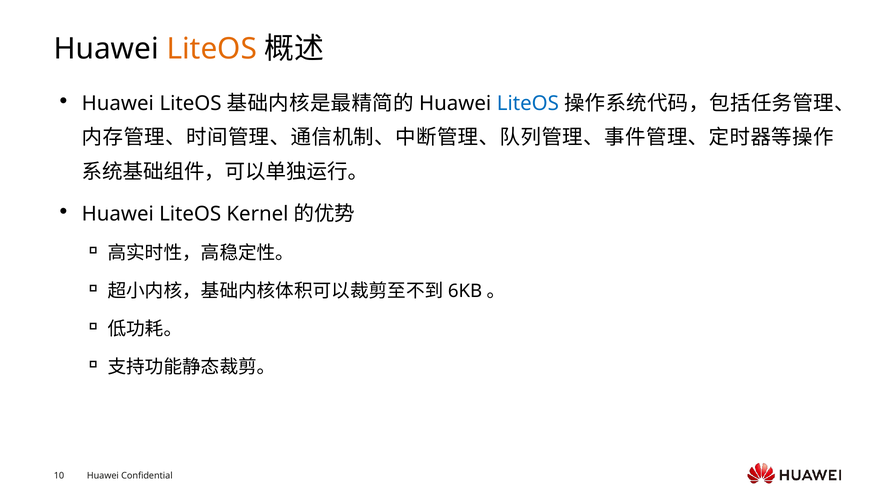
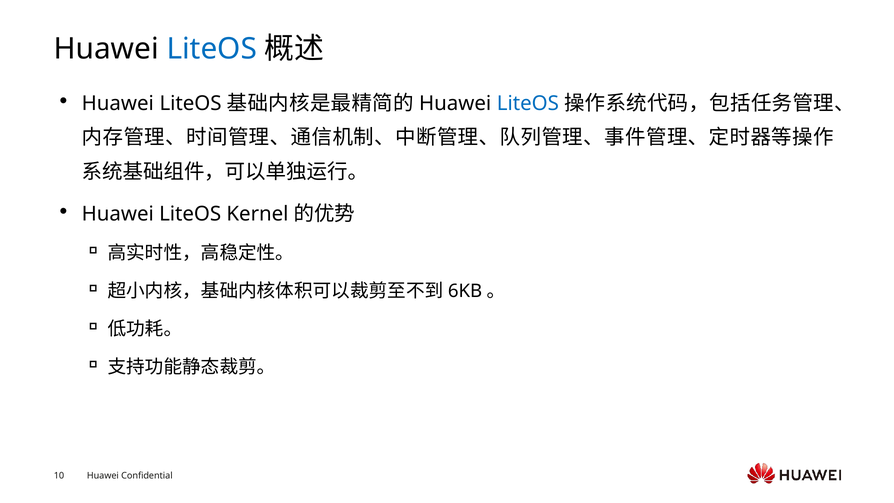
LiteOS colour: orange -> blue (212, 49)
